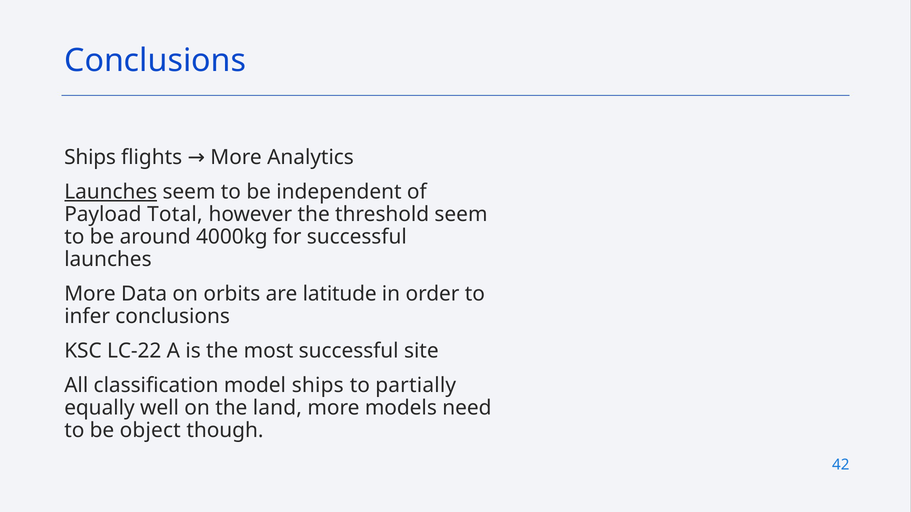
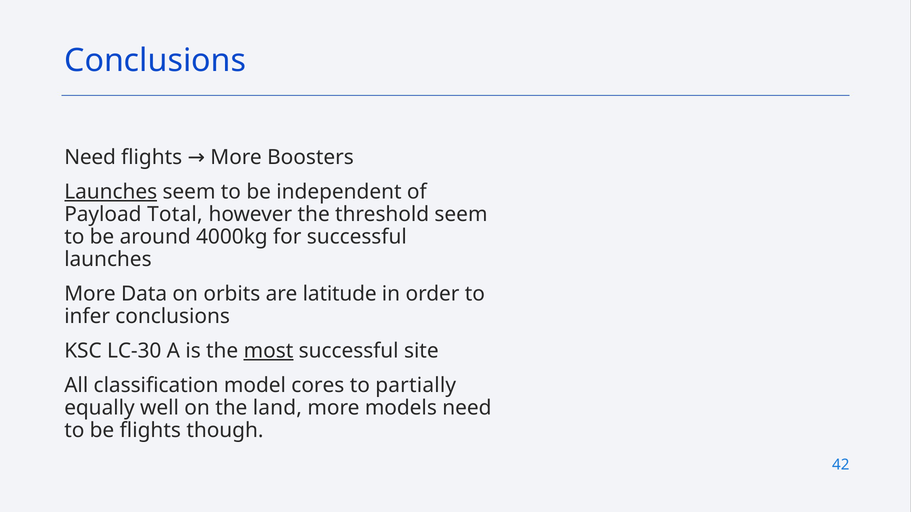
Ships: Ships -> Need (90, 157)
Analytics: Analytics -> Boosters (310, 157)
LC-22: LC-22 -> LC-30 (134, 351)
most underline: none -> present (268, 351)
model ships: ships -> cores (318, 386)
be object: object -> flights (150, 431)
